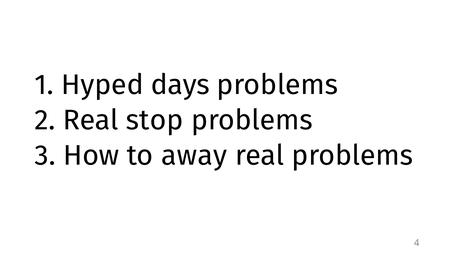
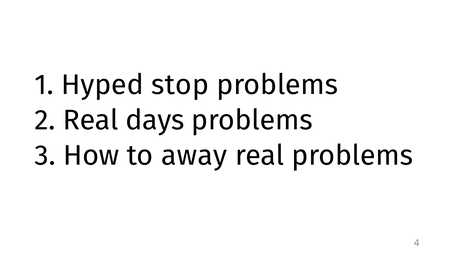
days: days -> stop (180, 85)
stop: stop -> days (155, 120)
